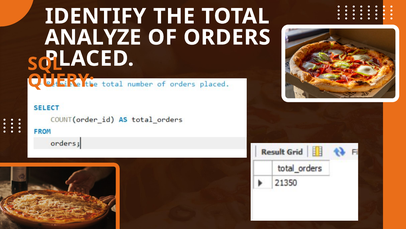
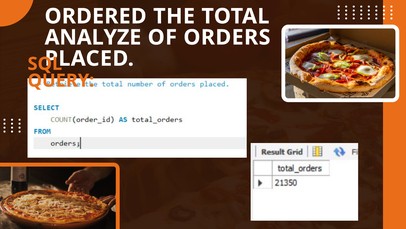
IDENTIFY: IDENTIFY -> ORDERED (96, 16)
